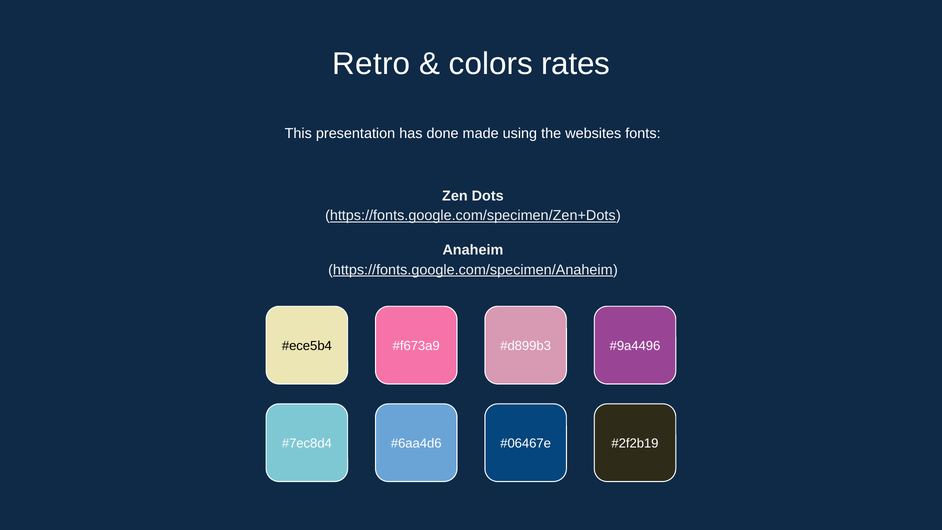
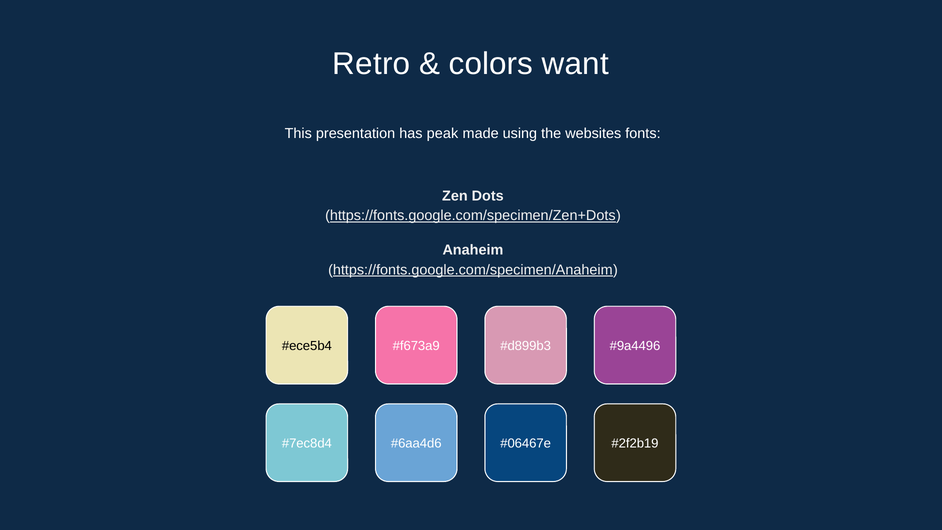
rates: rates -> want (575, 64)
done: done -> peak (442, 134)
